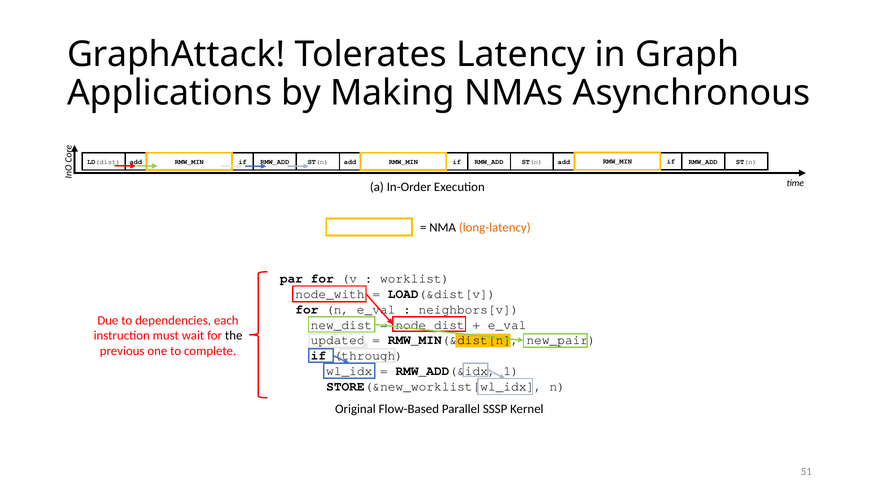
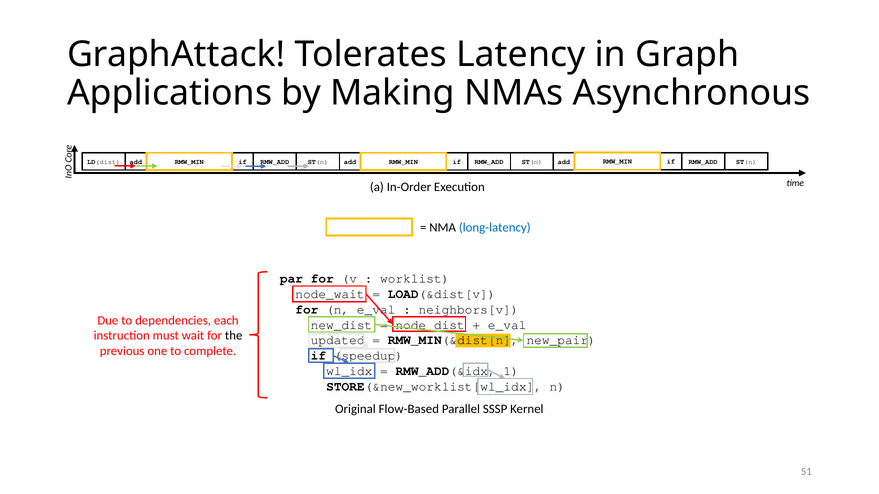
long-latency colour: orange -> blue (495, 228)
node_with: node_with -> node_wait (330, 294)
through: through -> speedup (368, 356)
